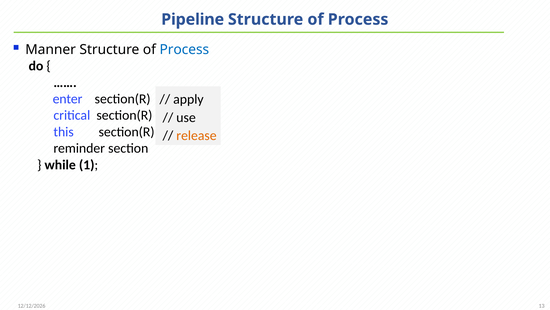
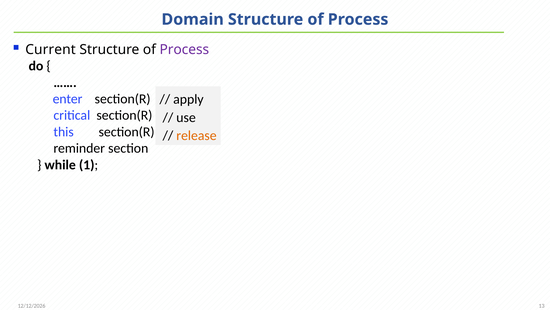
Pipeline: Pipeline -> Domain (193, 19)
Manner: Manner -> Current (51, 49)
Process colour: blue -> purple (184, 49)
